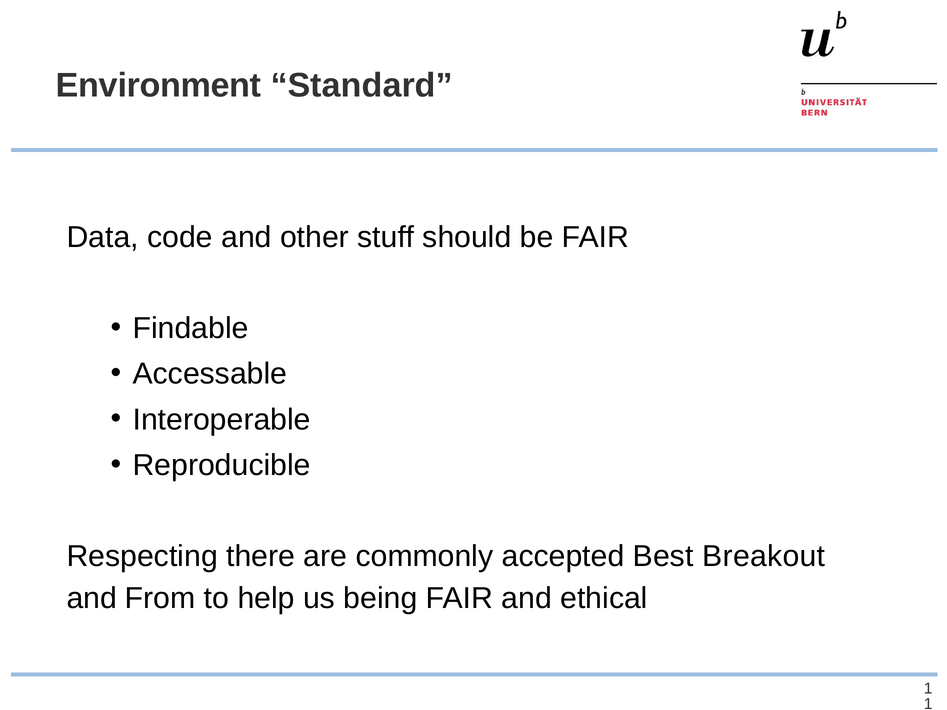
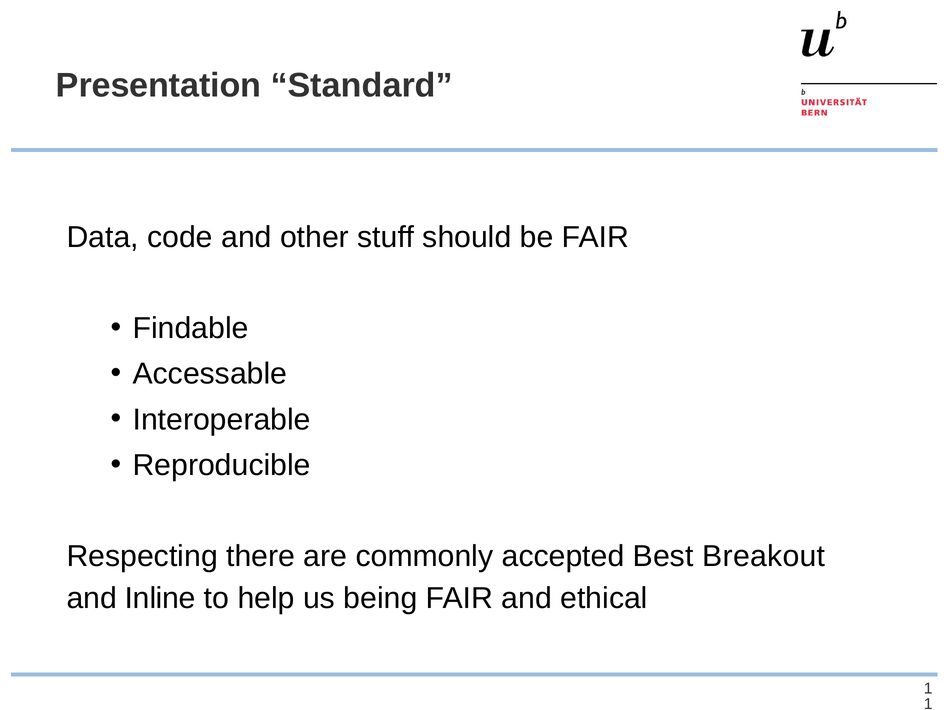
Environment: Environment -> Presentation (159, 85)
From: From -> Inline (160, 598)
